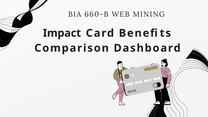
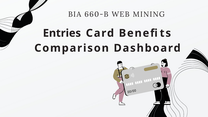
Impact: Impact -> Entries (62, 33)
